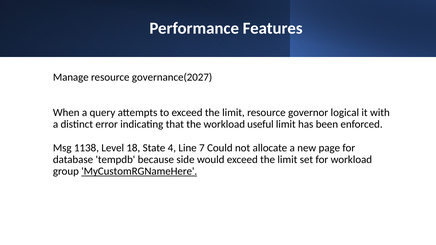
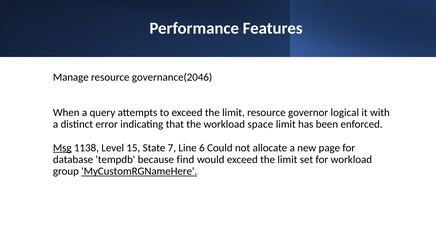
governance(2027: governance(2027 -> governance(2046 (172, 77)
useful: useful -> space (260, 124)
Msg underline: none -> present (62, 148)
18: 18 -> 15 (133, 148)
4: 4 -> 7 (172, 148)
7: 7 -> 6 (202, 148)
side: side -> find (185, 160)
